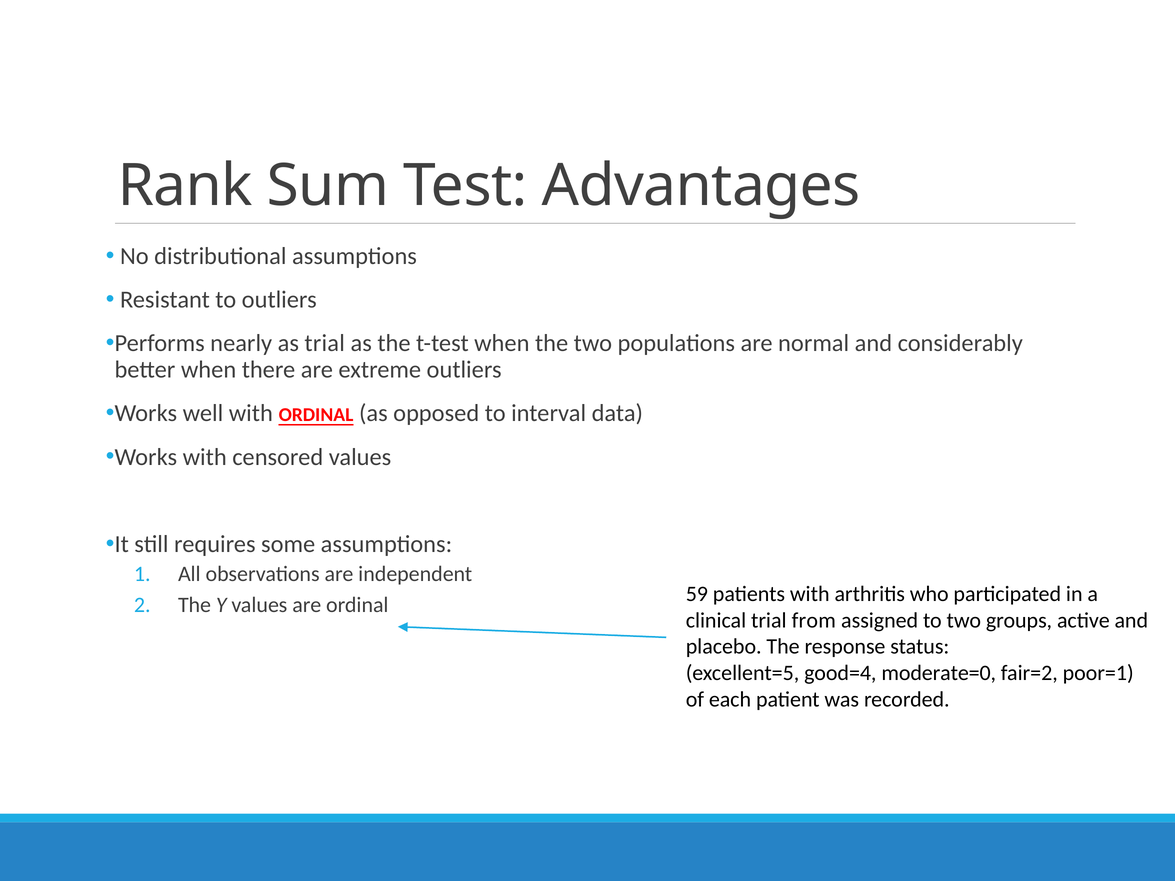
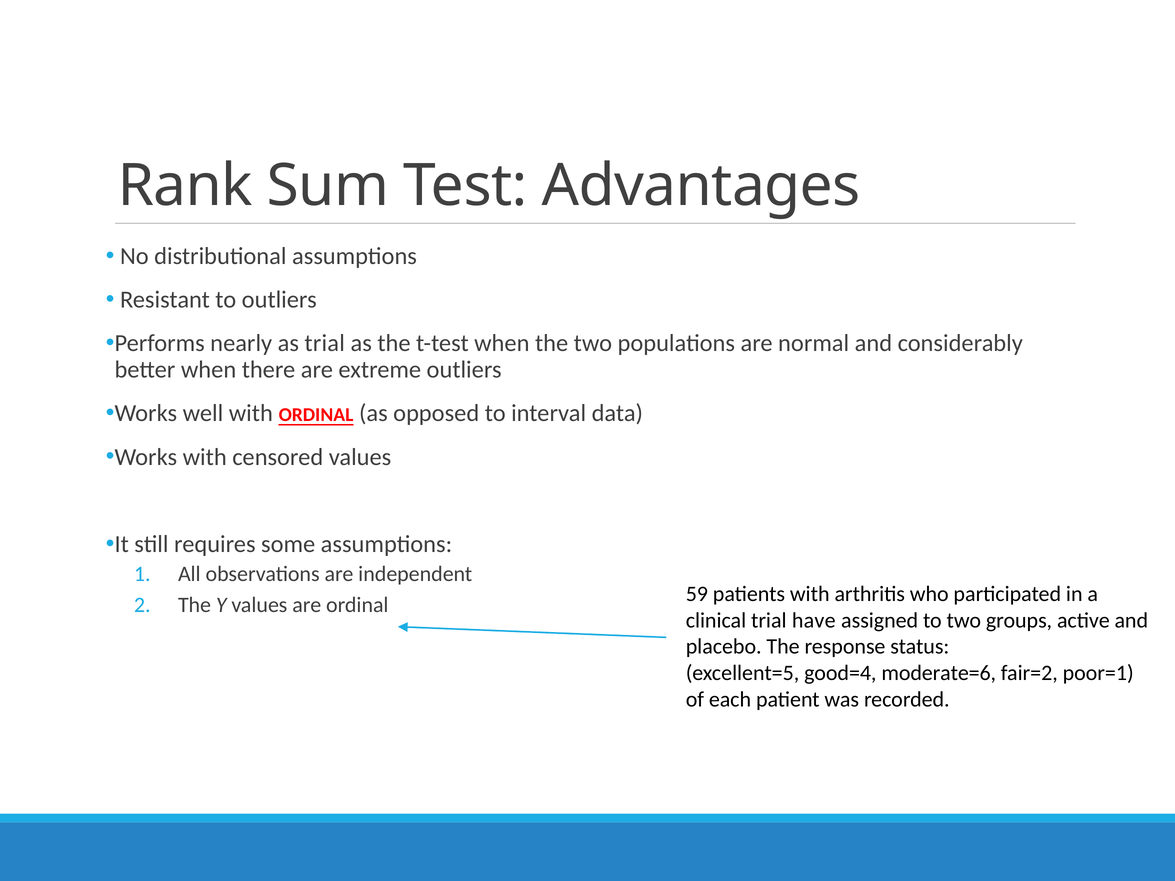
from: from -> have (814, 620)
moderate=0: moderate=0 -> moderate=6 (939, 673)
